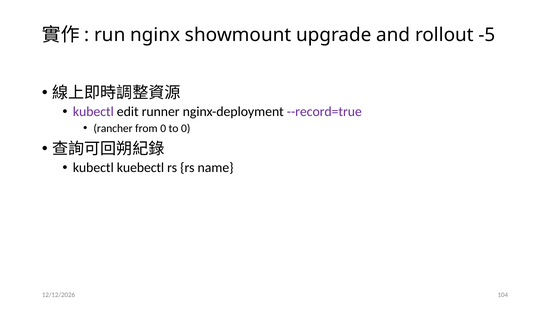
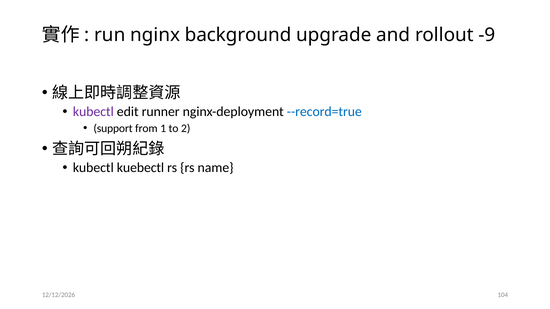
showmount: showmount -> background (238, 35)
-5: -5 -> -9 (487, 35)
--record=true colour: purple -> blue (324, 112)
rancher: rancher -> support (113, 128)
from 0: 0 -> 1 (163, 128)
to 0: 0 -> 2 (186, 128)
